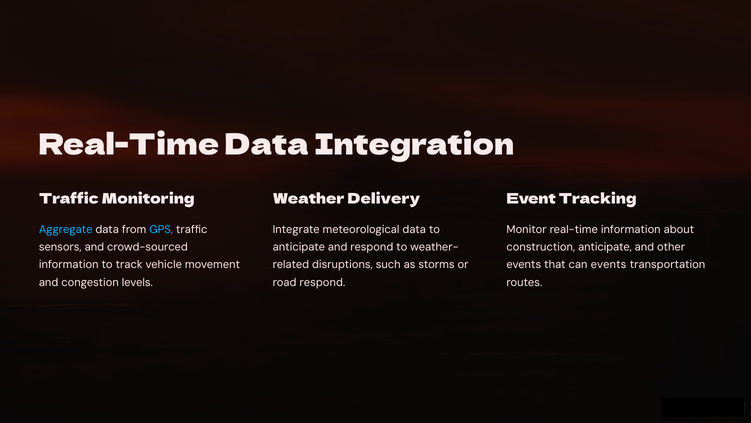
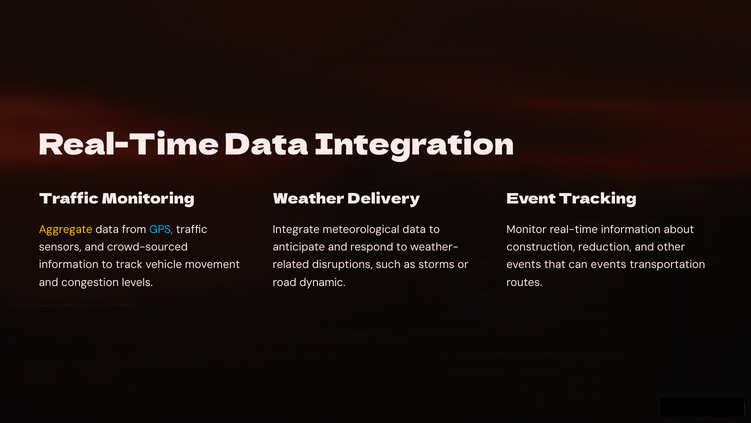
Aggregate colour: light blue -> yellow (66, 229)
construction anticipate: anticipate -> reduction (605, 247)
road respond: respond -> dynamic (322, 282)
